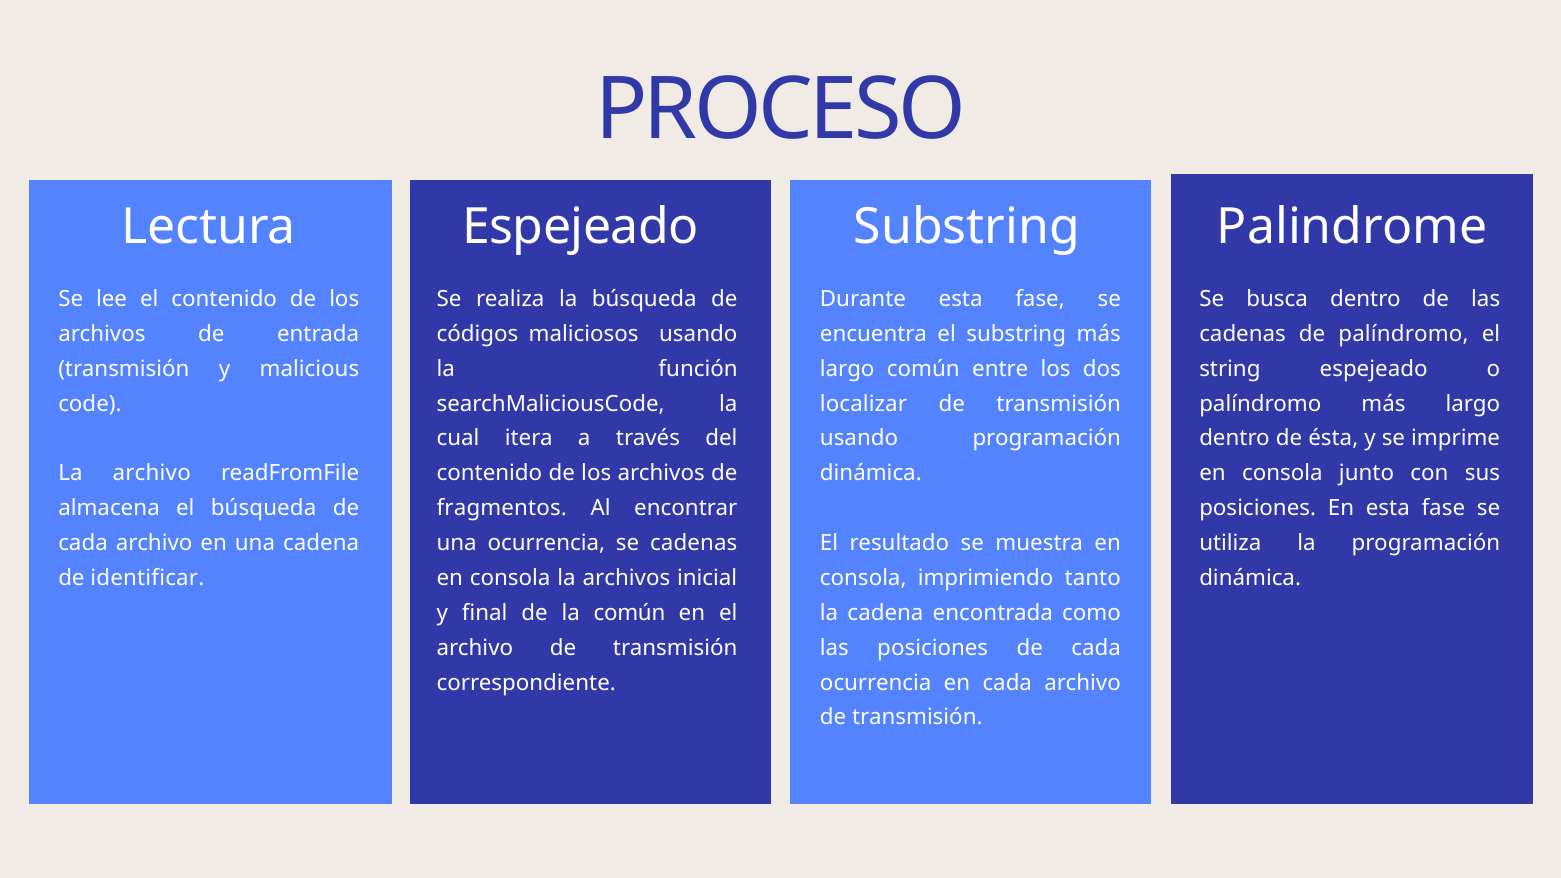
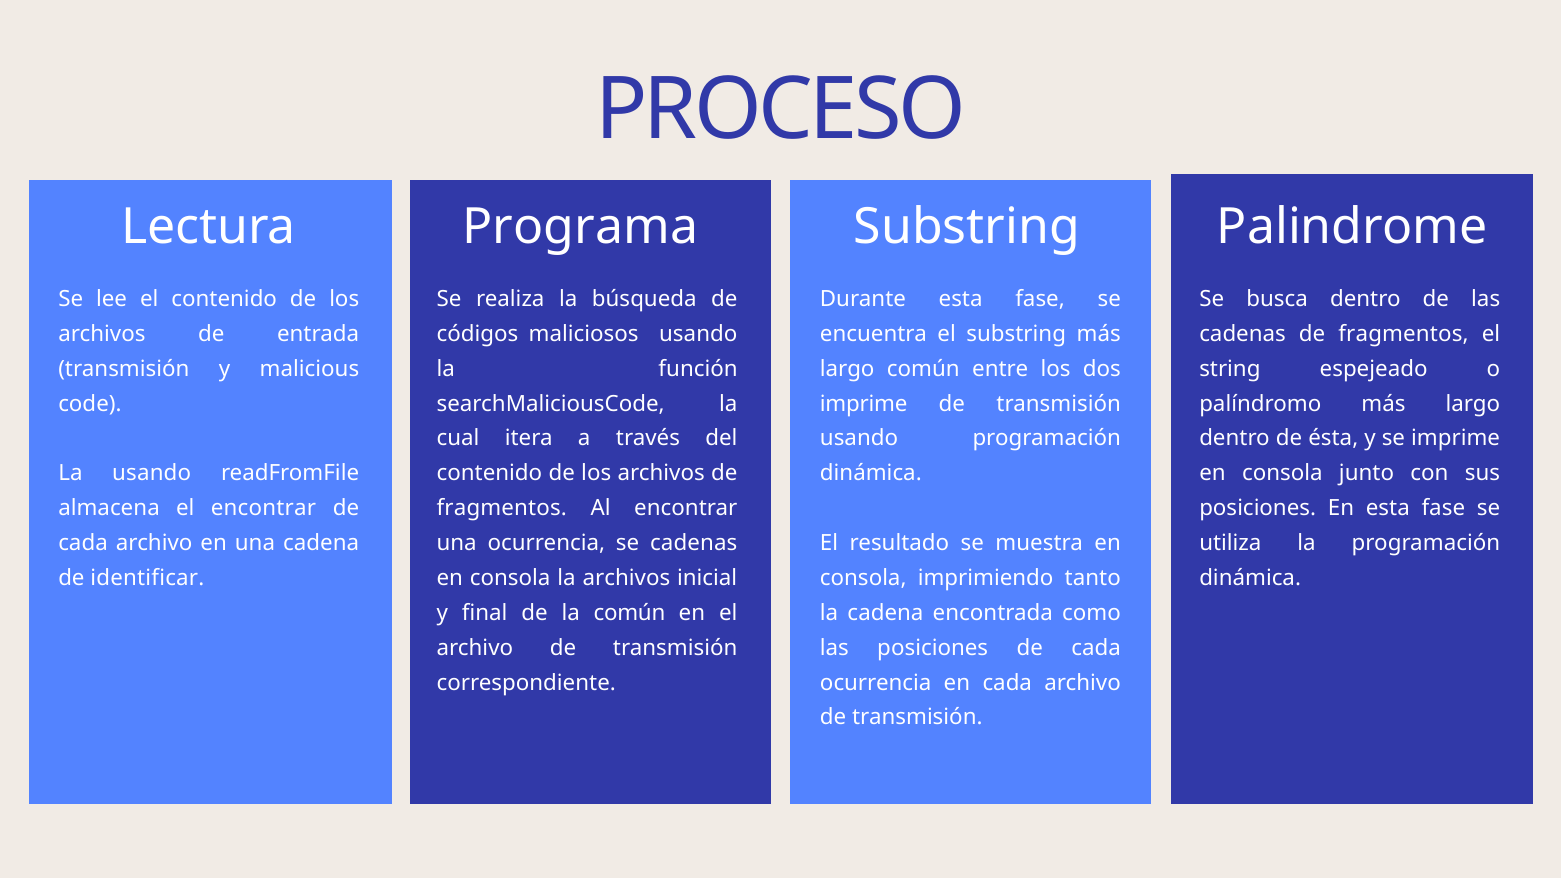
Lectura Espejeado: Espejeado -> Programa (580, 227)
cadenas de palíndromo: palíndromo -> fragmentos (1403, 334)
localizar: localizar -> imprime (864, 404)
La archivo: archivo -> usando (152, 474)
el búsqueda: búsqueda -> encontrar (264, 508)
